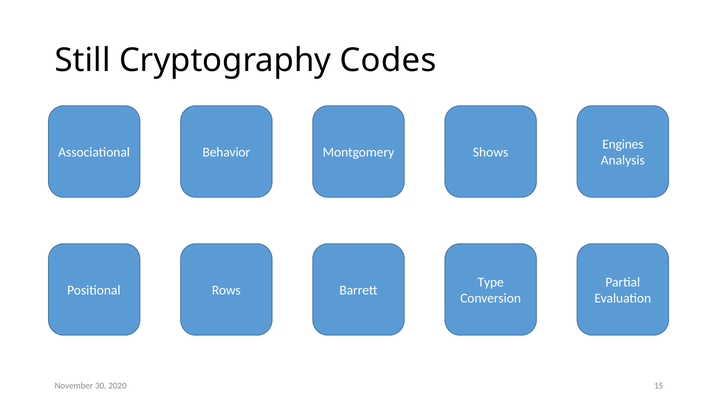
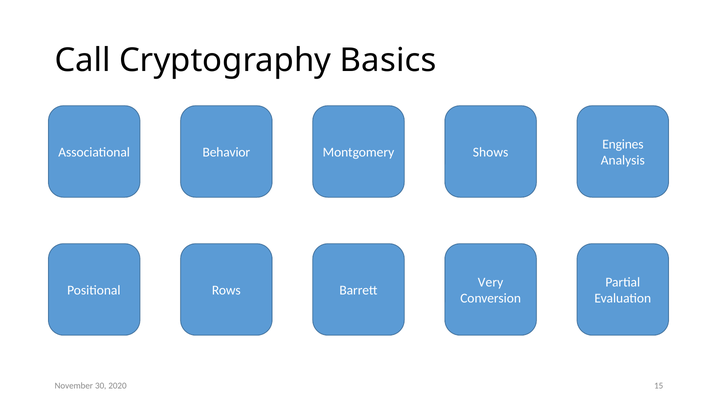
Still: Still -> Call (83, 60)
Codes: Codes -> Basics (388, 60)
Type: Type -> Very (491, 282)
